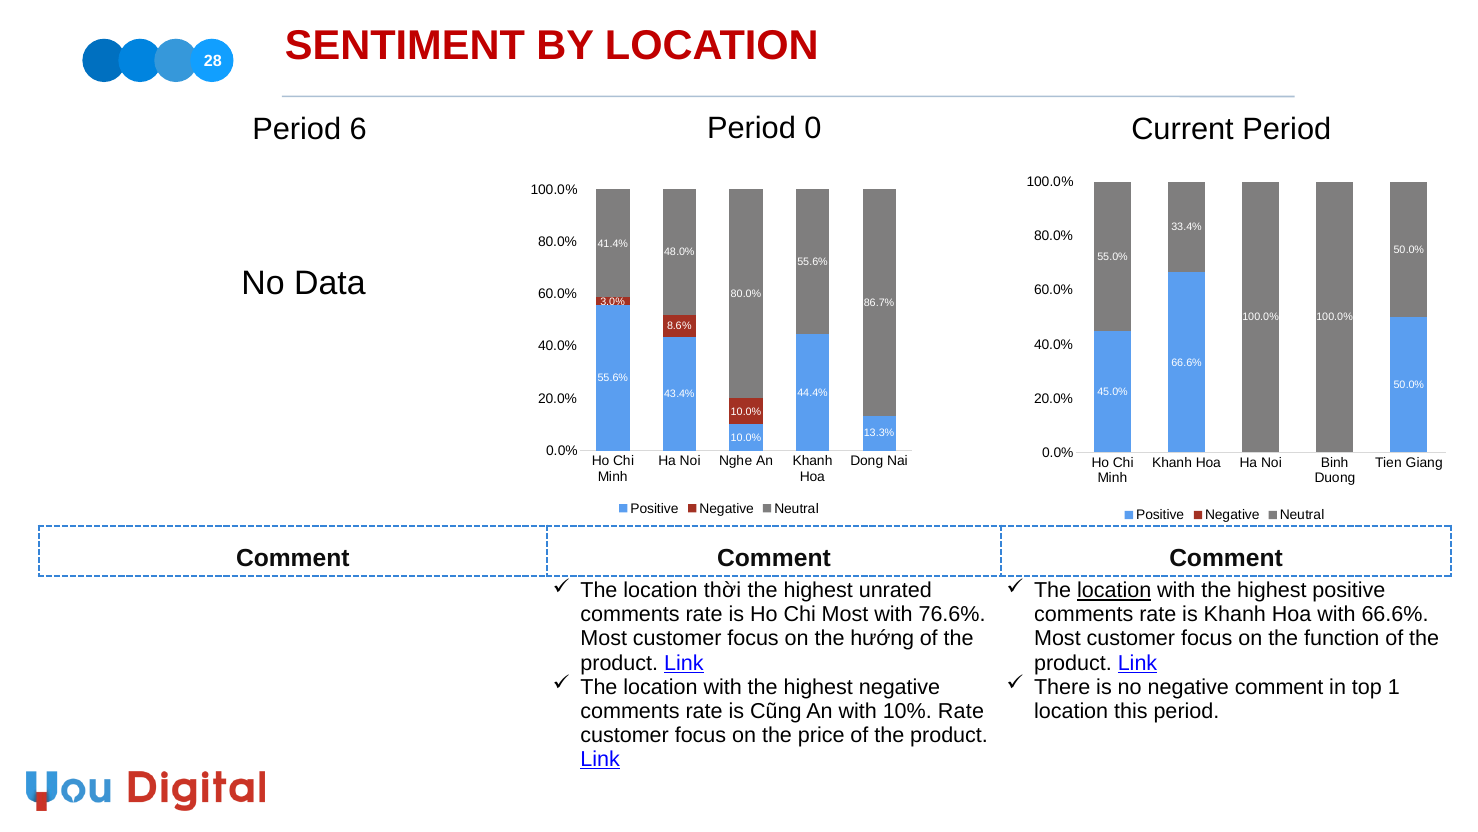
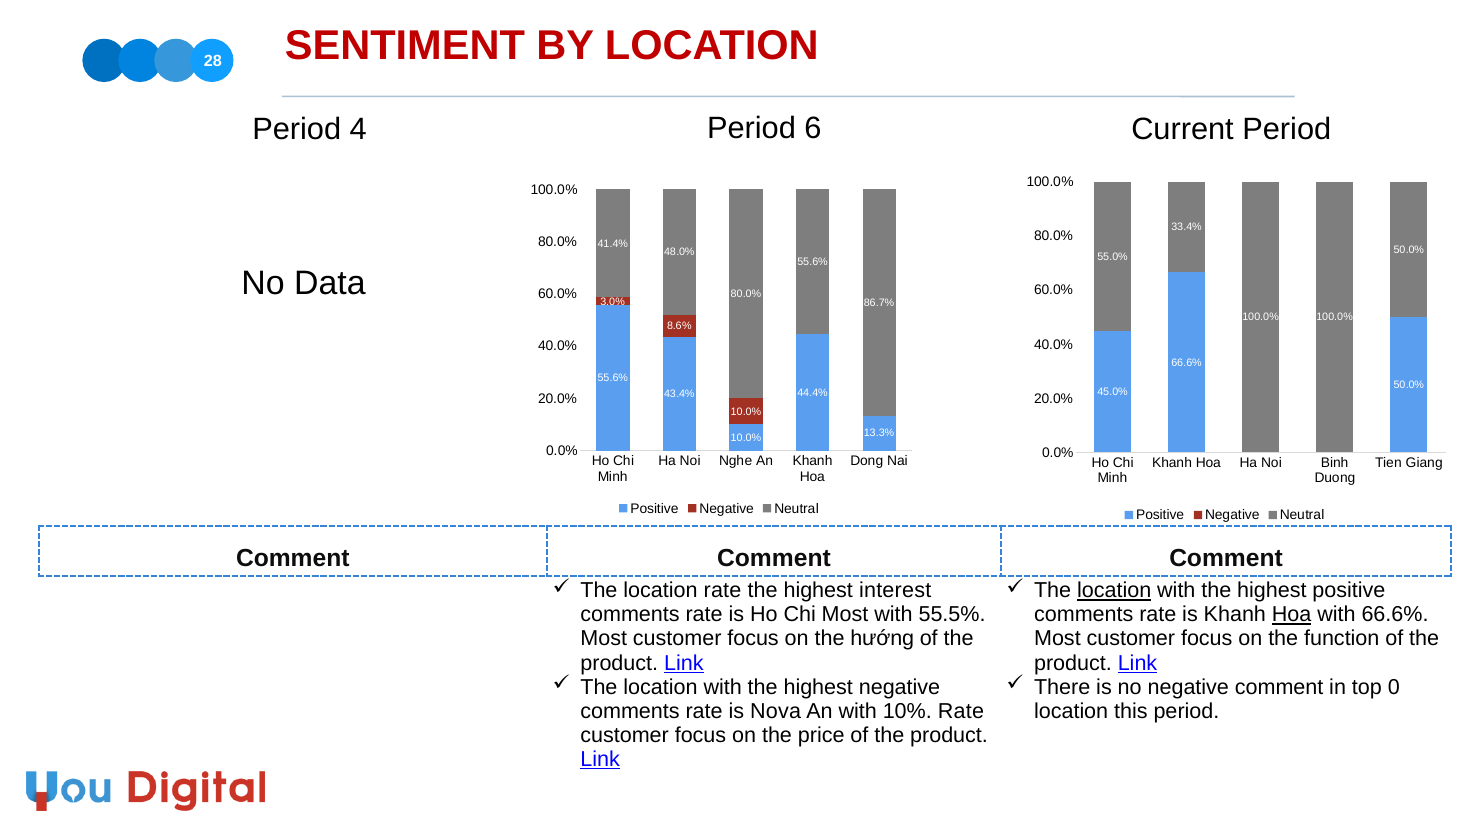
0: 0 -> 6 (813, 128)
6: 6 -> 4 (358, 129)
location thời: thời -> rate (723, 590)
unrated: unrated -> interest (895, 590)
76.6%: 76.6% -> 55.5% (952, 614)
Hoa underline: none -> present (1292, 614)
1: 1 -> 0 (1394, 686)
Cũng: Cũng -> Nova (776, 710)
